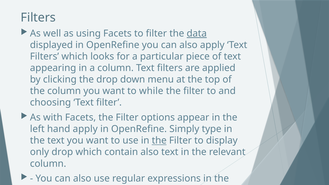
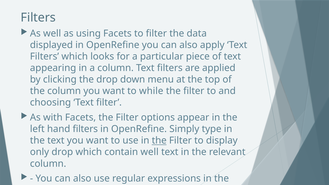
data underline: present -> none (197, 33)
hand apply: apply -> filters (85, 129)
contain also: also -> well (150, 152)
